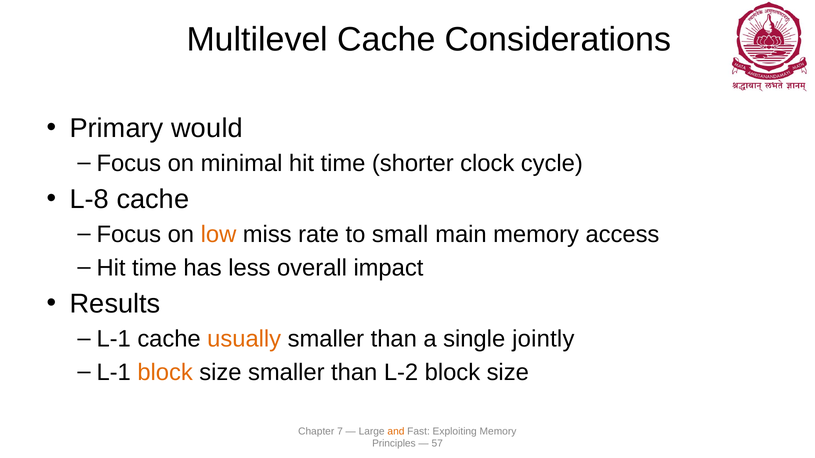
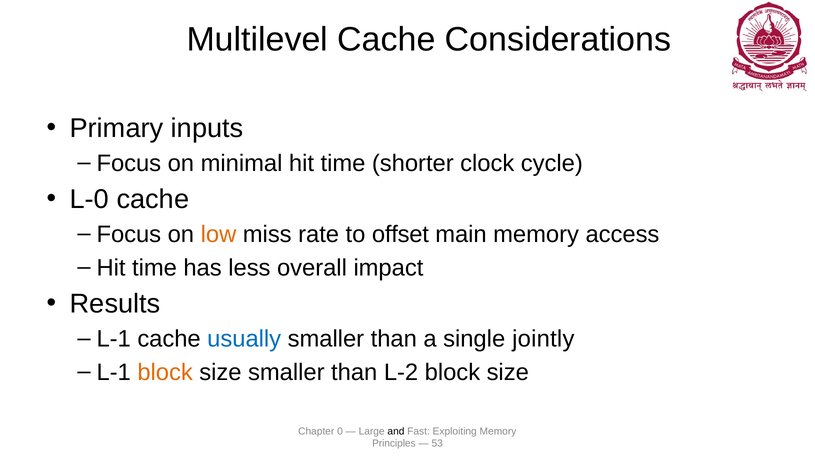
would: would -> inputs (207, 128)
L-8: L-8 -> L-0 (89, 200)
small: small -> offset (400, 235)
usually colour: orange -> blue (244, 339)
7: 7 -> 0 (340, 432)
and colour: orange -> black (396, 432)
57: 57 -> 53 (437, 444)
